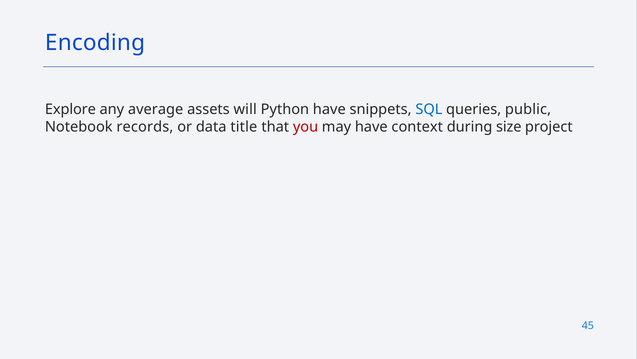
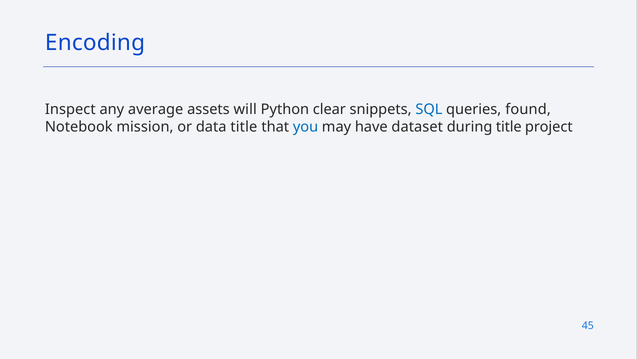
Explore: Explore -> Inspect (70, 109)
Python have: have -> clear (329, 109)
public: public -> found (528, 109)
records: records -> mission (145, 127)
you colour: red -> blue (306, 127)
context: context -> dataset (417, 127)
during size: size -> title (509, 127)
